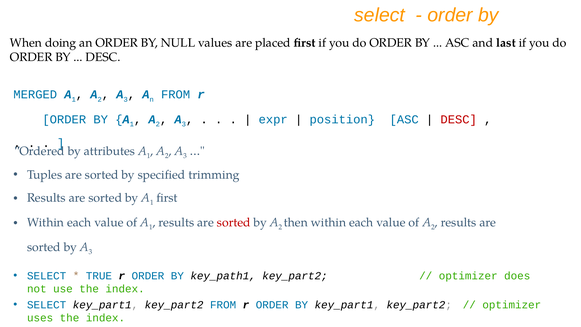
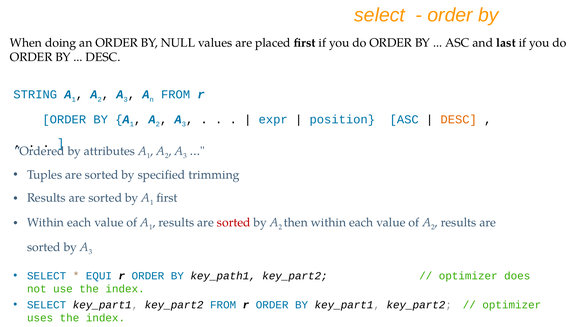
MERGED: MERGED -> STRING (35, 95)
DESC colour: red -> orange (459, 119)
TRUE: TRUE -> EQUI (99, 276)
